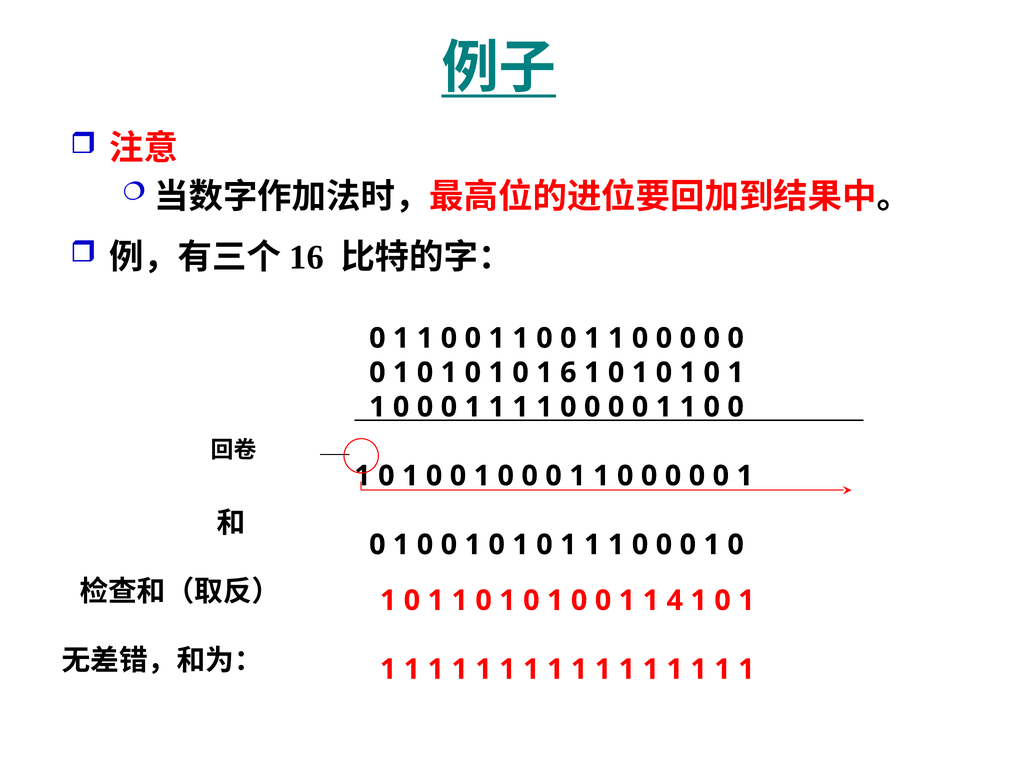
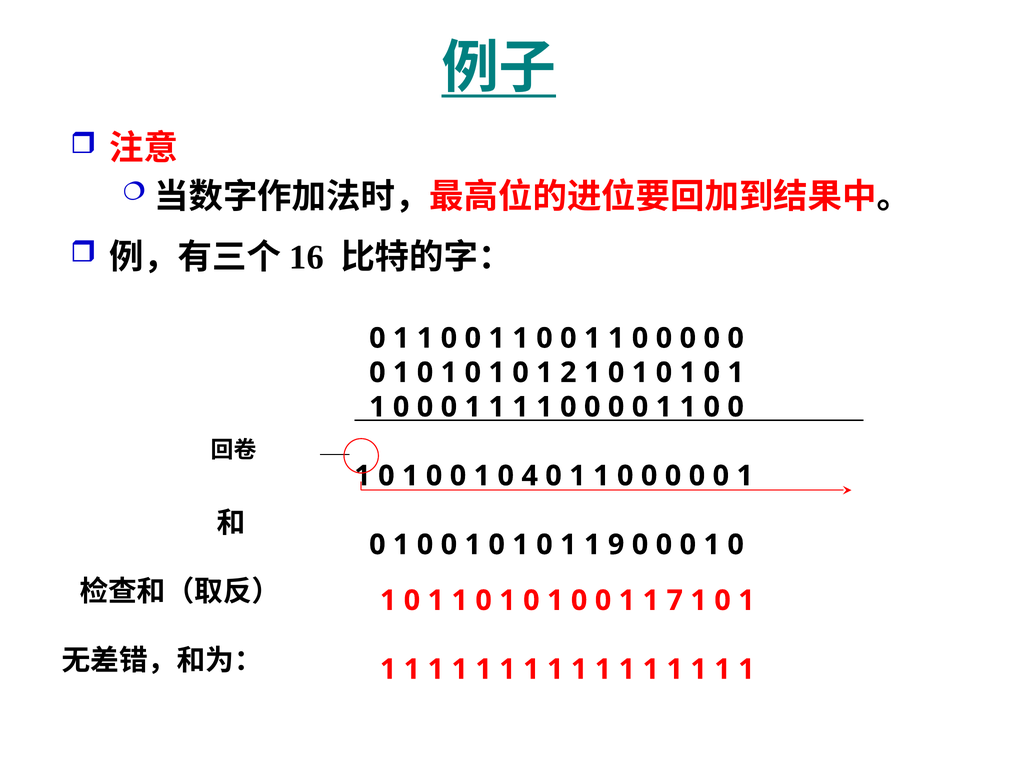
6: 6 -> 2 (568, 373)
0: 0 -> 4 (530, 476)
1: 1 -> 9 (616, 545)
4: 4 -> 7 (675, 601)
